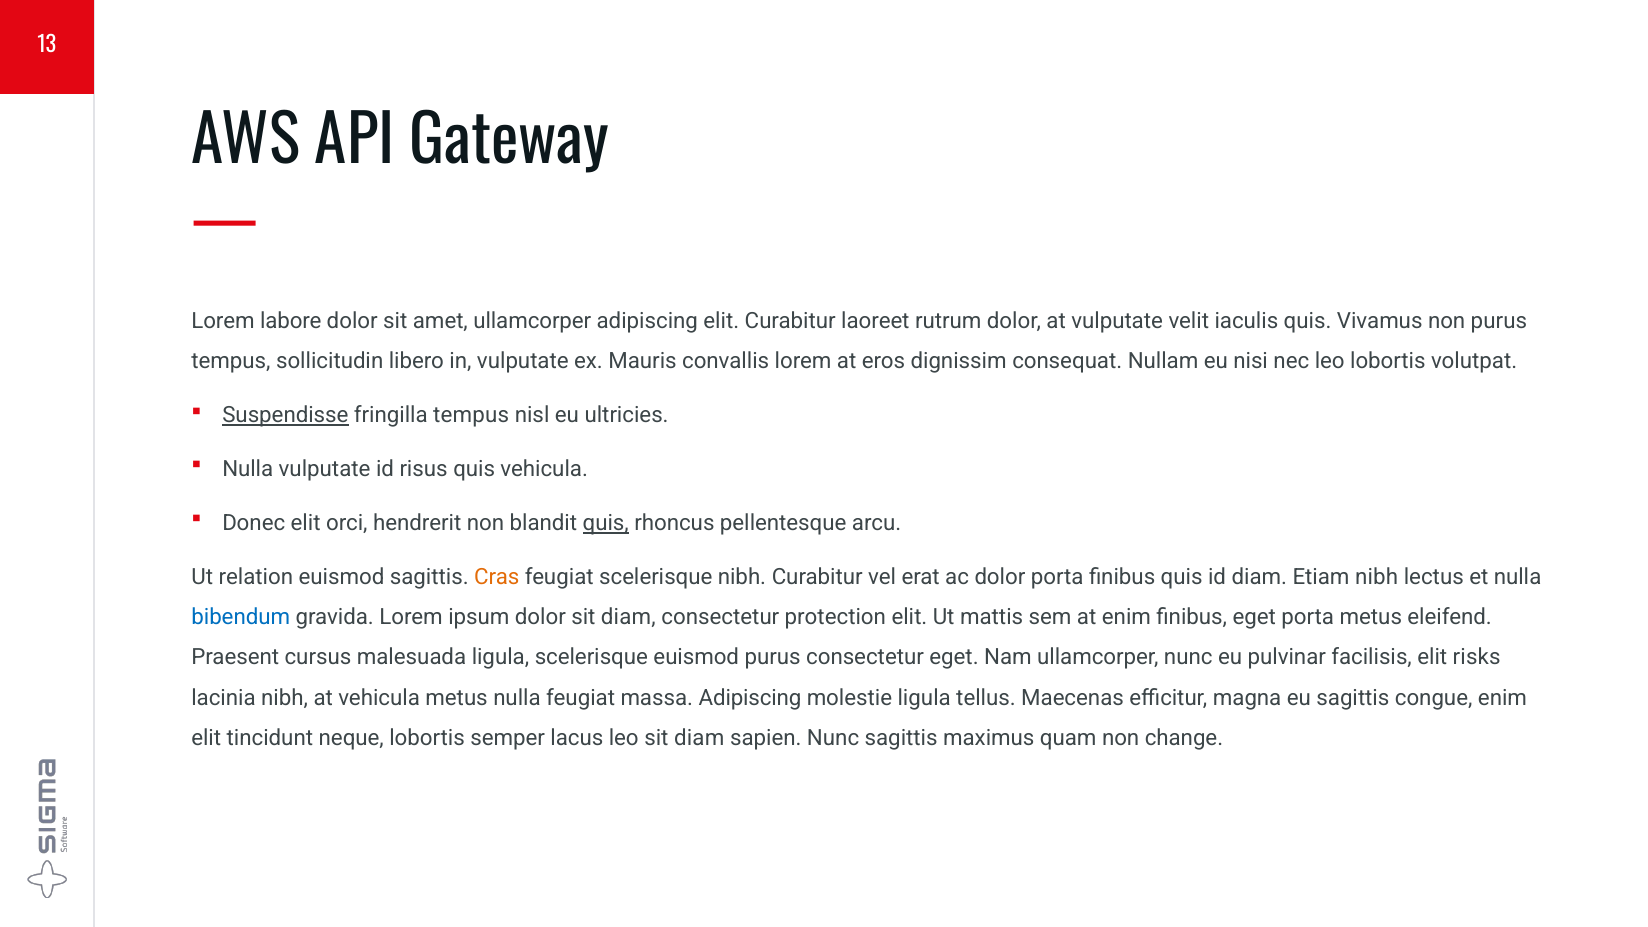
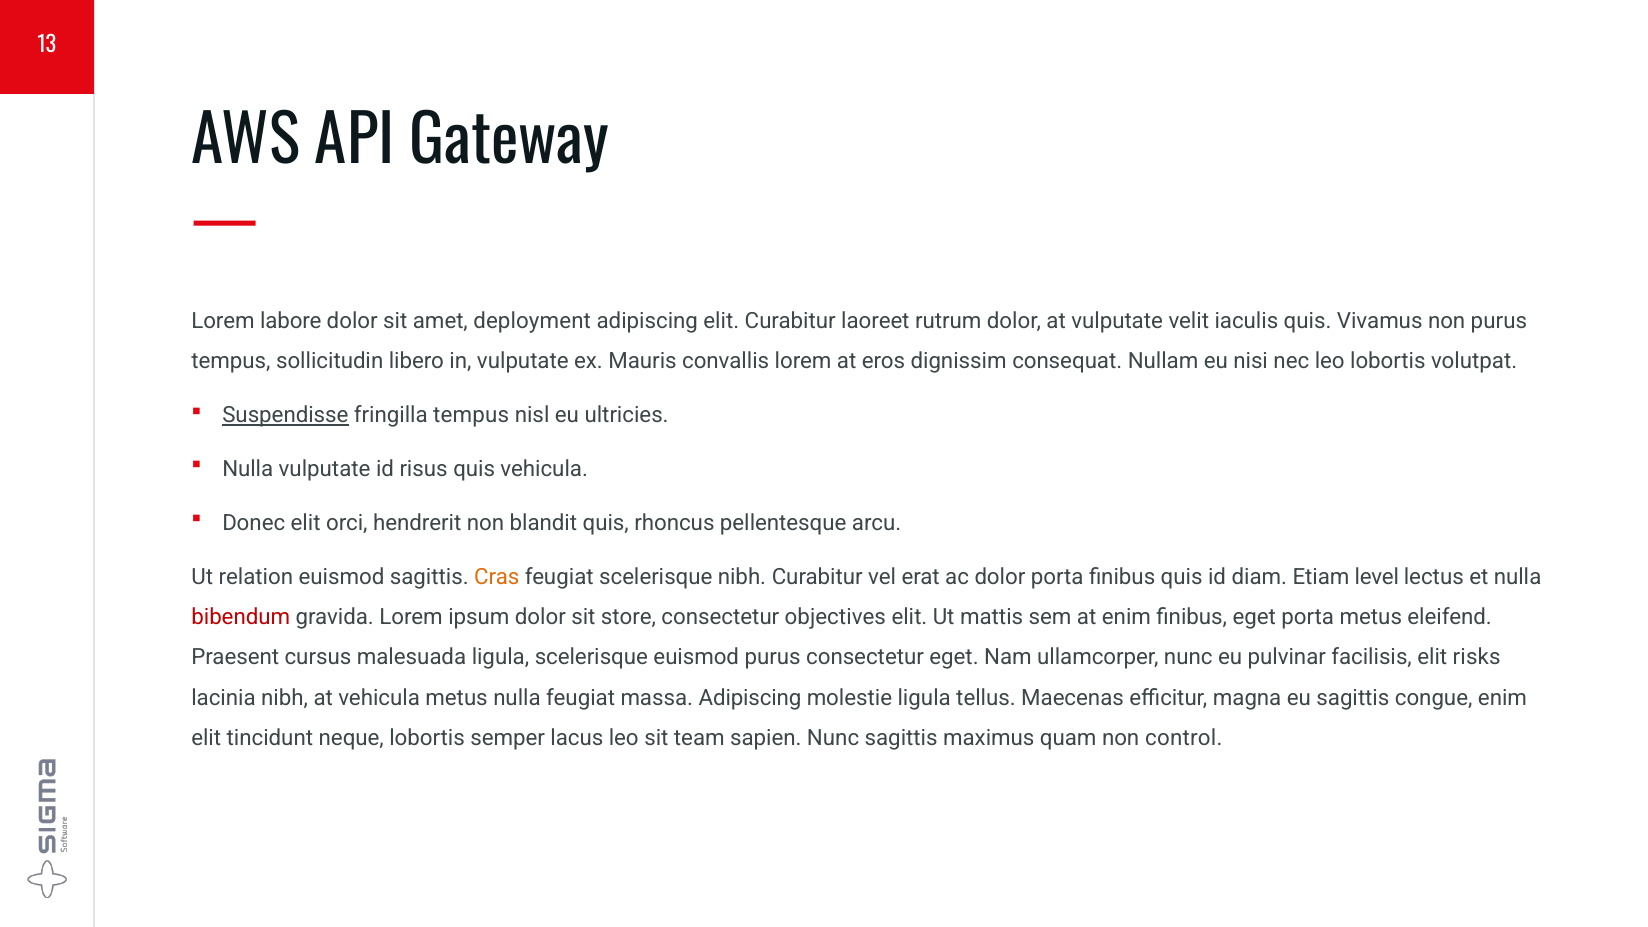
amet ullamcorper: ullamcorper -> deployment (532, 321)
quis underline: present -> none (606, 523)
Etiam nibh: nibh -> level (1377, 577)
bibendum colour: blue -> red (241, 617)
dolor sit diam: diam -> store (628, 617)
protection: protection -> objectives (835, 617)
leo sit diam: diam -> team (699, 738)
change: change -> control (1184, 738)
